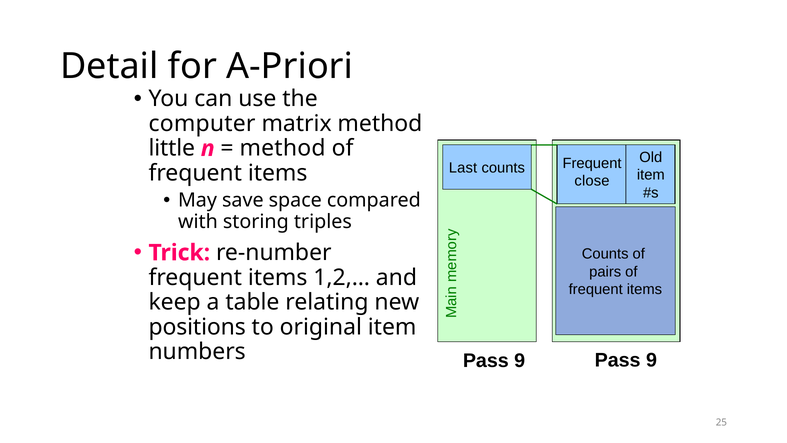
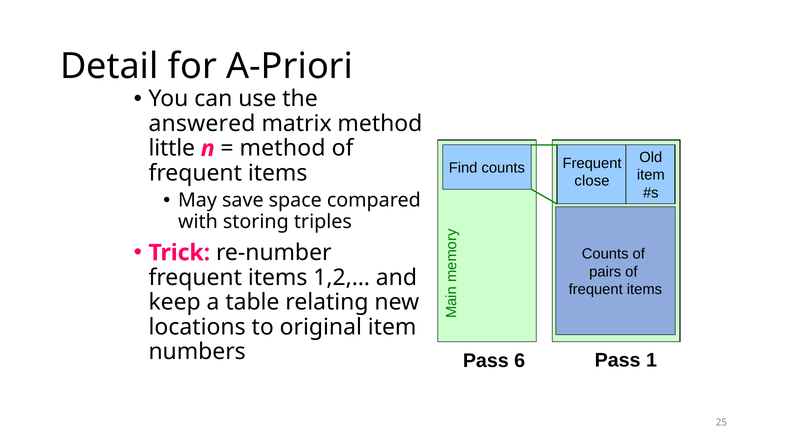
computer: computer -> answered (202, 124)
Last: Last -> Find (463, 168)
positions: positions -> locations (197, 327)
9: 9 -> 6 (520, 360)
9: 9 -> 1 (652, 360)
